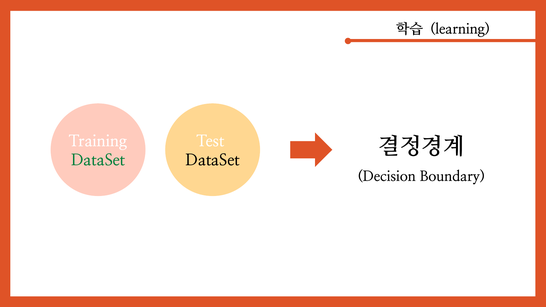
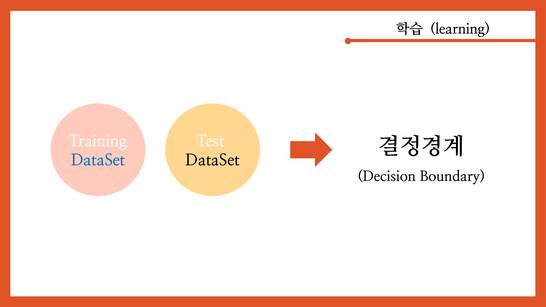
DataSet colour: green -> blue (98, 160)
